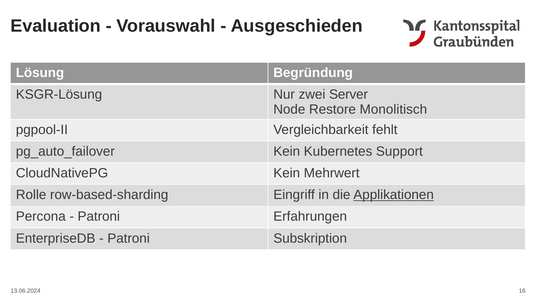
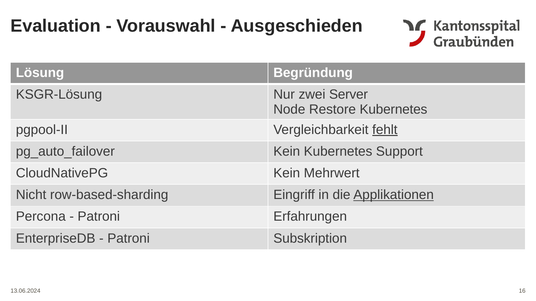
Restore Monolitisch: Monolitisch -> Kubernetes (393, 110)
fehlt underline: none -> present (385, 130)
Rolle: Rolle -> Nicht (31, 195)
